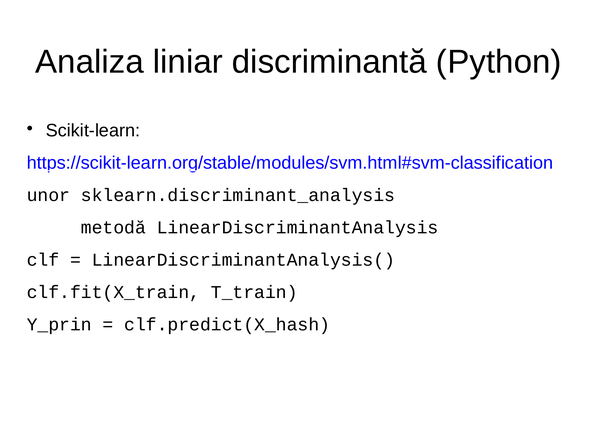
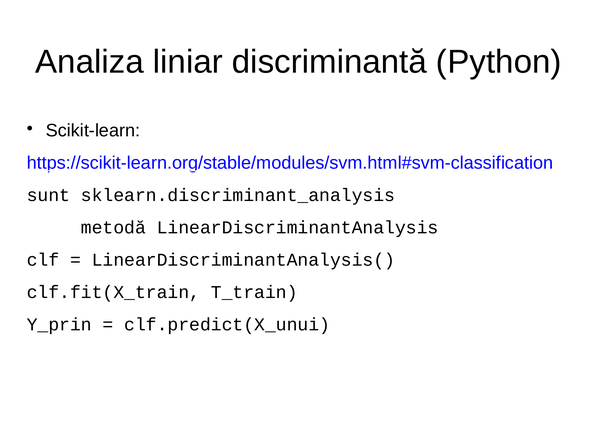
unor: unor -> sunt (48, 195)
clf.predict(X_hash: clf.predict(X_hash -> clf.predict(X_unui (227, 324)
